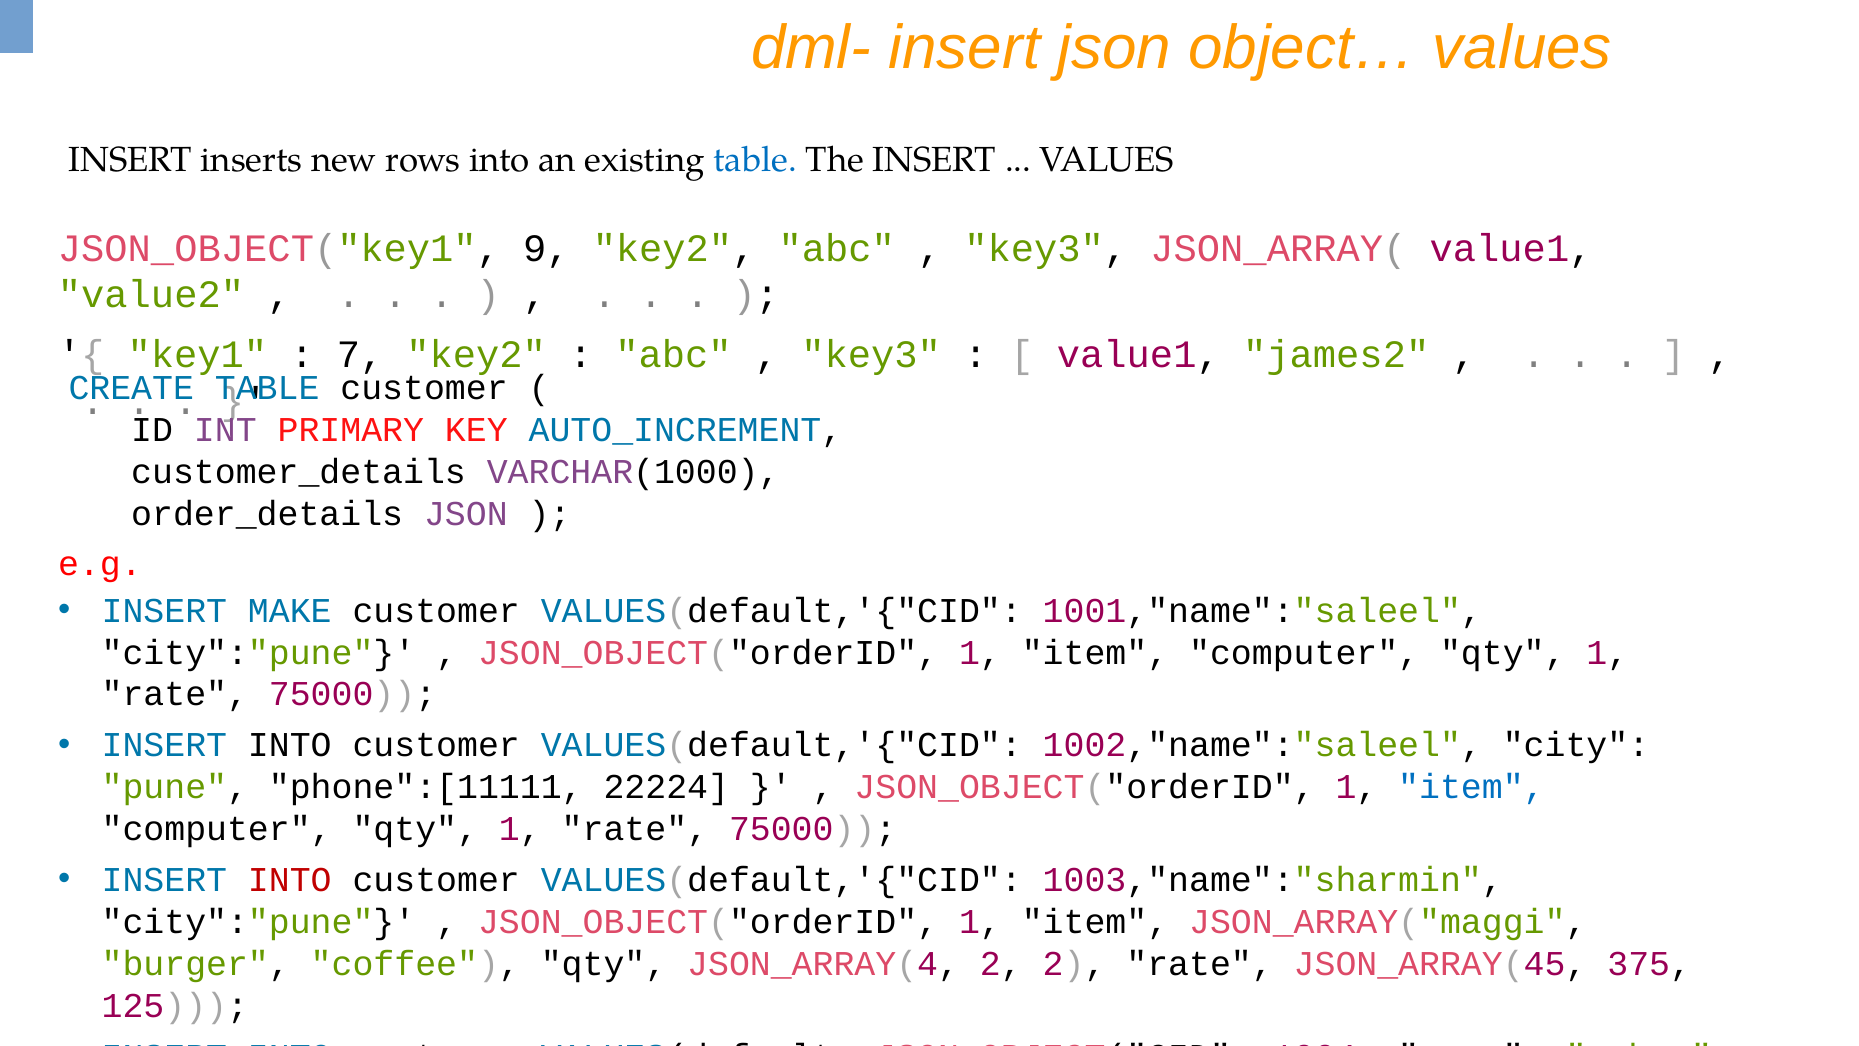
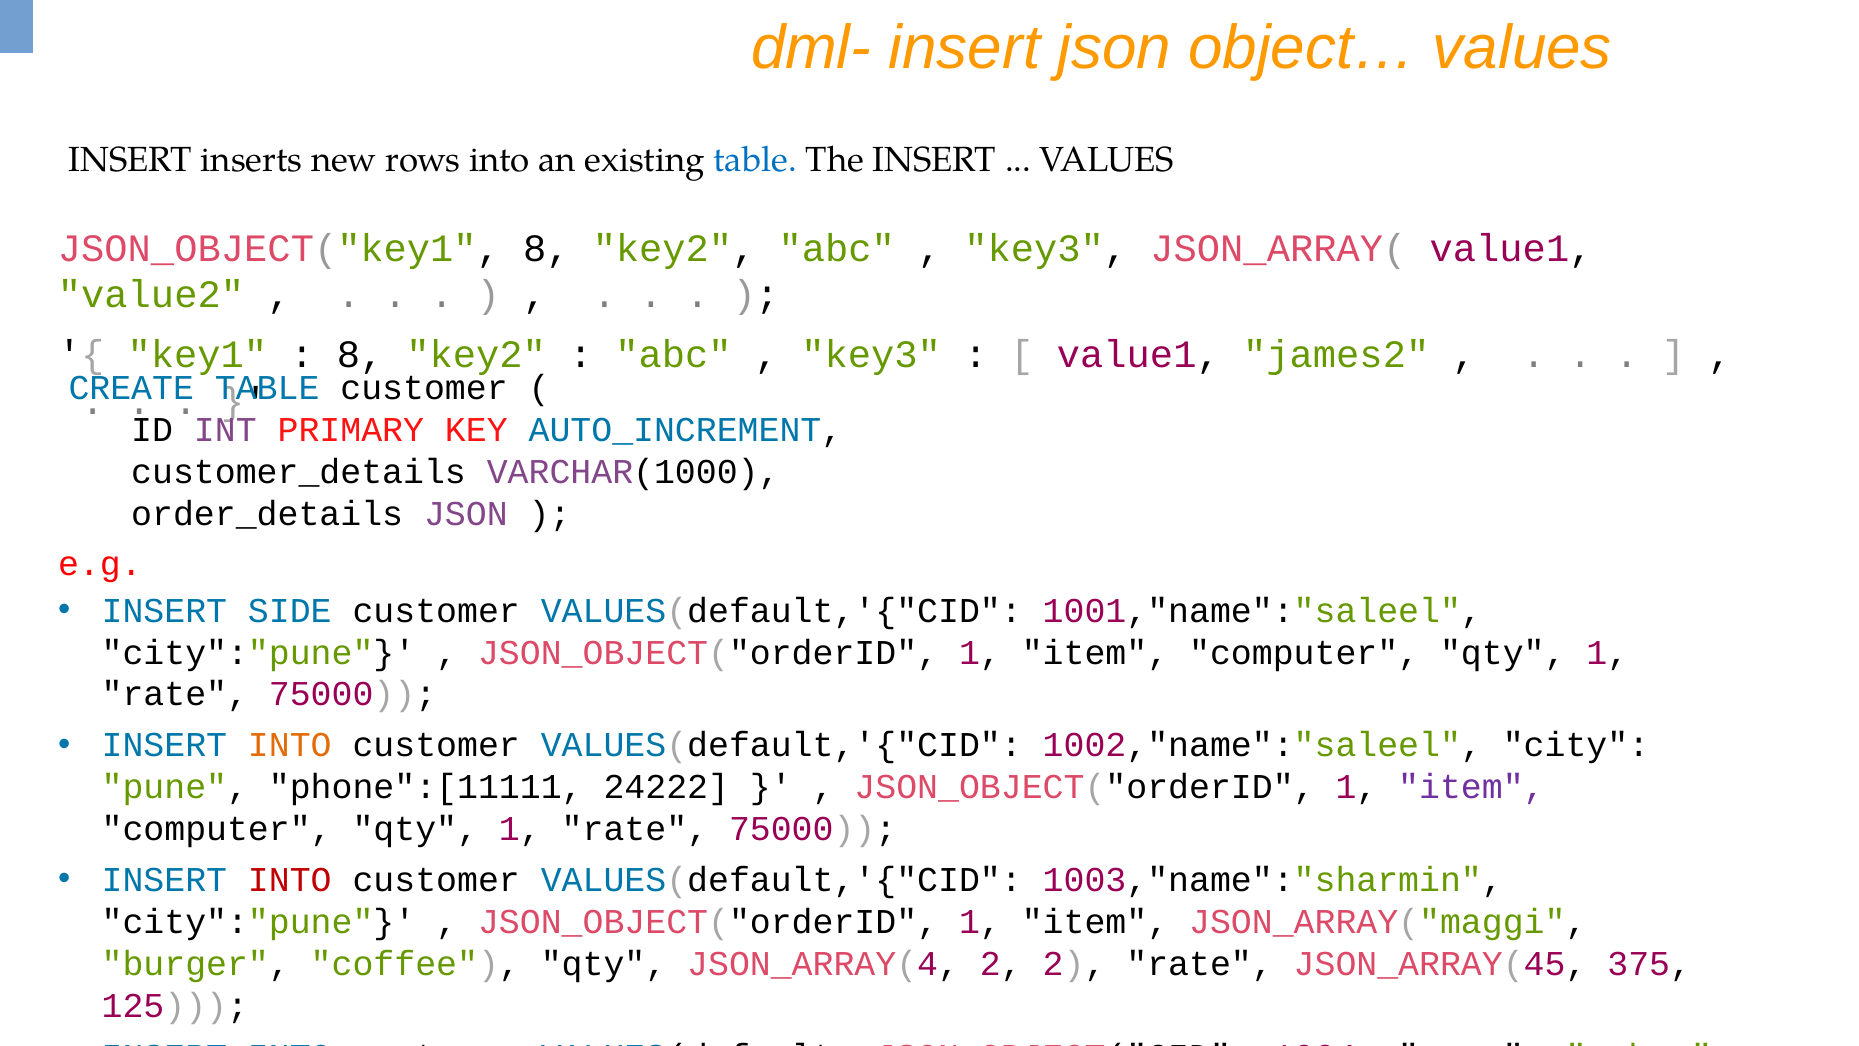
JSON_OBJECT("key1 9: 9 -> 8 (546, 248)
7: 7 -> 8 (360, 355)
MAKE: MAKE -> SIDE (290, 610)
INTO colour: black -> orange (290, 745)
22224: 22224 -> 24222 (666, 787)
item colour: blue -> purple (1471, 787)
